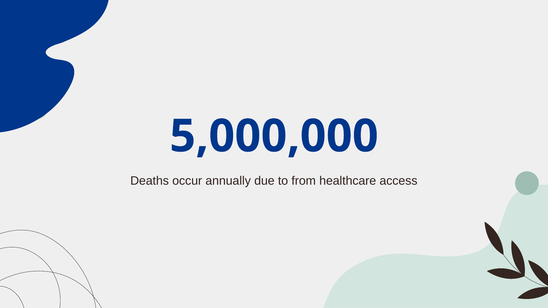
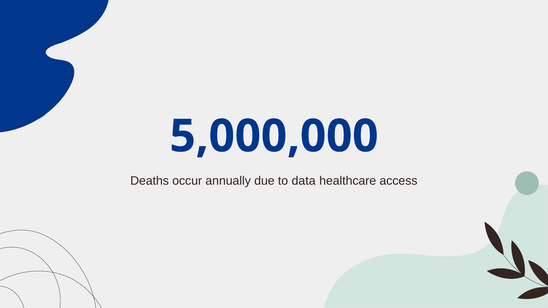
from: from -> data (304, 181)
